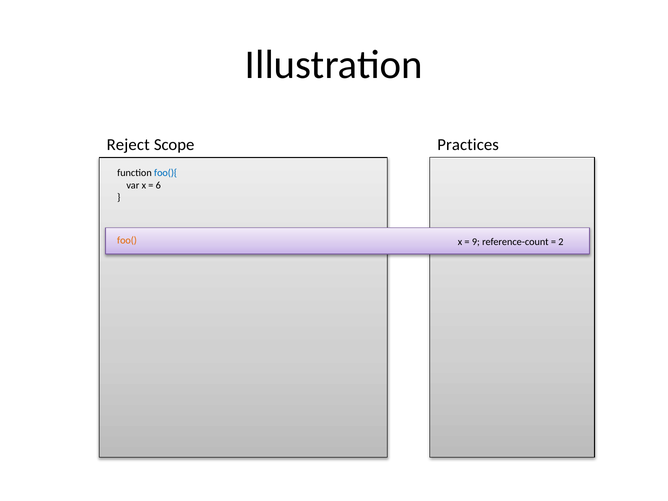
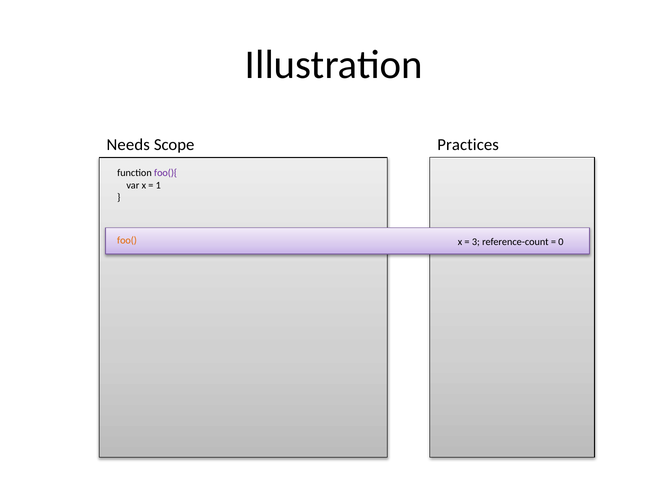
Reject: Reject -> Needs (128, 145)
foo(){ colour: blue -> purple (166, 173)
6: 6 -> 1 (158, 185)
9: 9 -> 3 (476, 242)
2: 2 -> 0 (561, 242)
